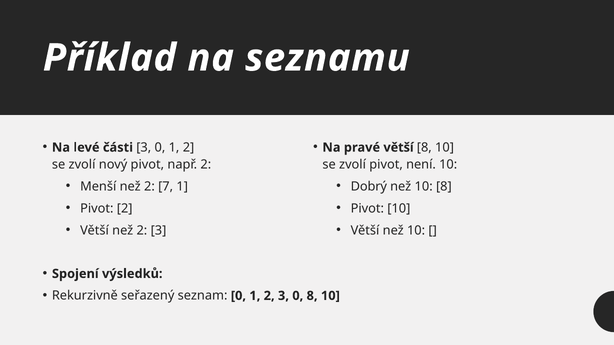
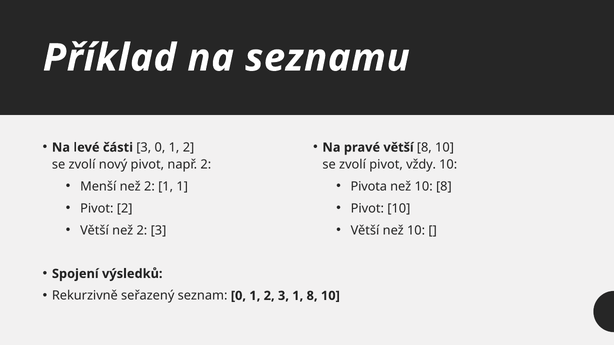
není: není -> vždy (421, 165)
Dobrý: Dobrý -> Pivota (369, 187)
2 7: 7 -> 1 (166, 187)
2 3 0: 0 -> 1 (298, 296)
